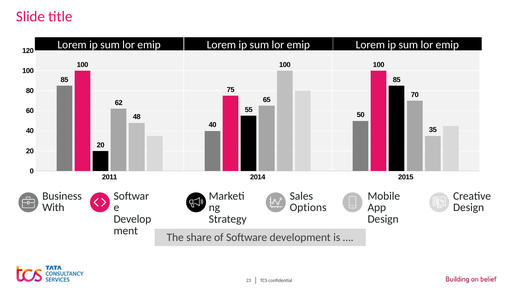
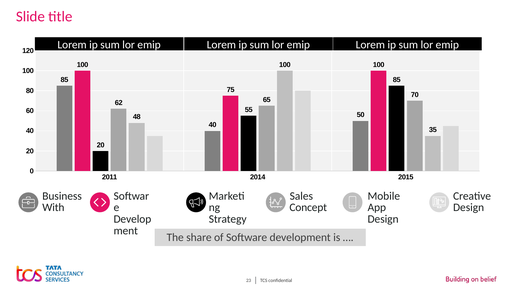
Options: Options -> Concept (308, 208)
